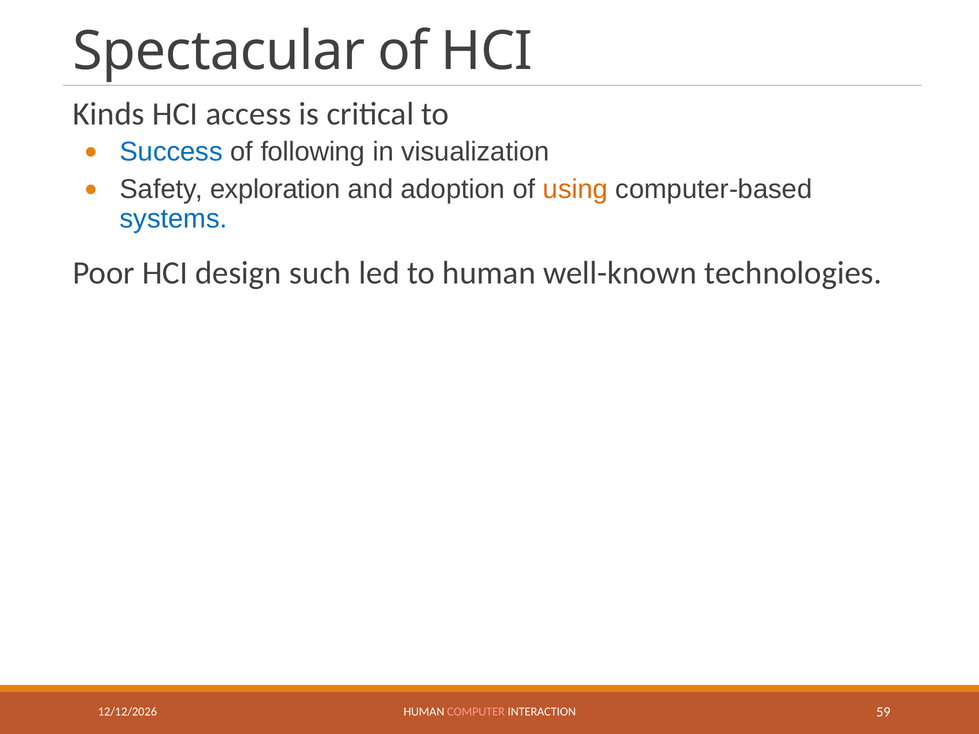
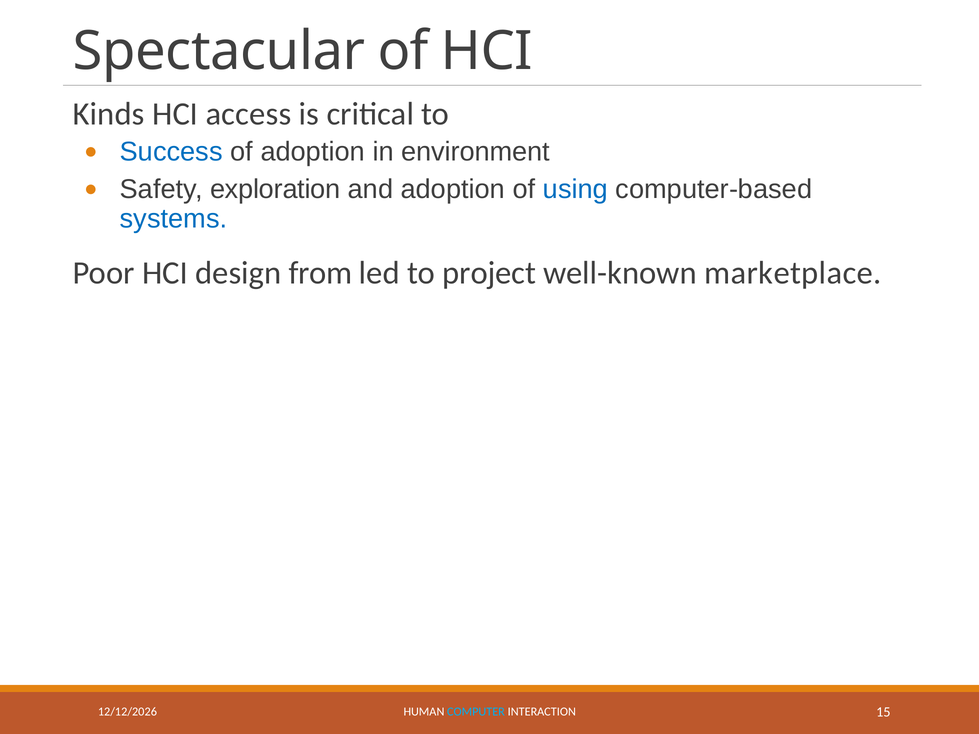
of following: following -> adoption (313, 152)
visualization: visualization -> environment (475, 152)
using colour: orange -> blue (575, 189)
such: such -> from (320, 273)
to human: human -> project (489, 273)
technologies: technologies -> marketplace (793, 273)
COMPUTER colour: pink -> light blue (476, 712)
59: 59 -> 15 (883, 712)
